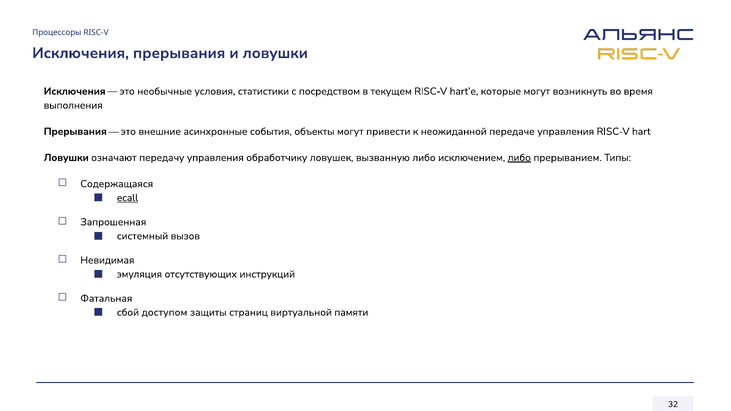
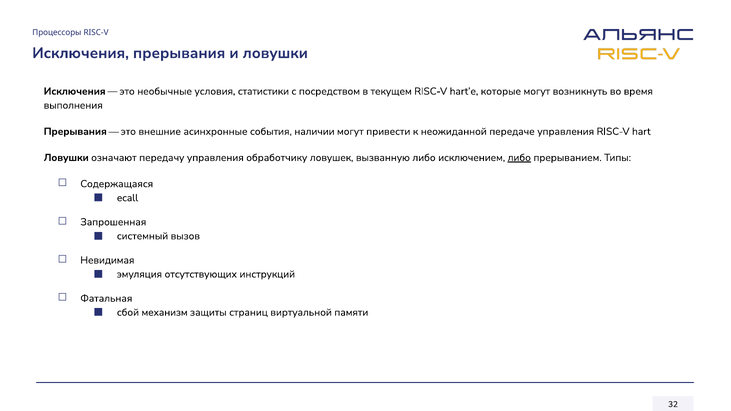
объекты: объекты -> наличии (314, 132)
ecall underline: present -> none (128, 198)
доступом: доступом -> механизм (165, 313)
